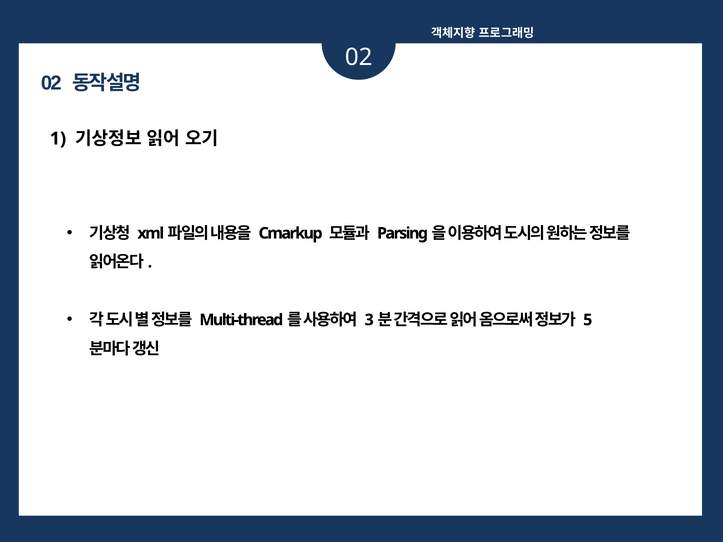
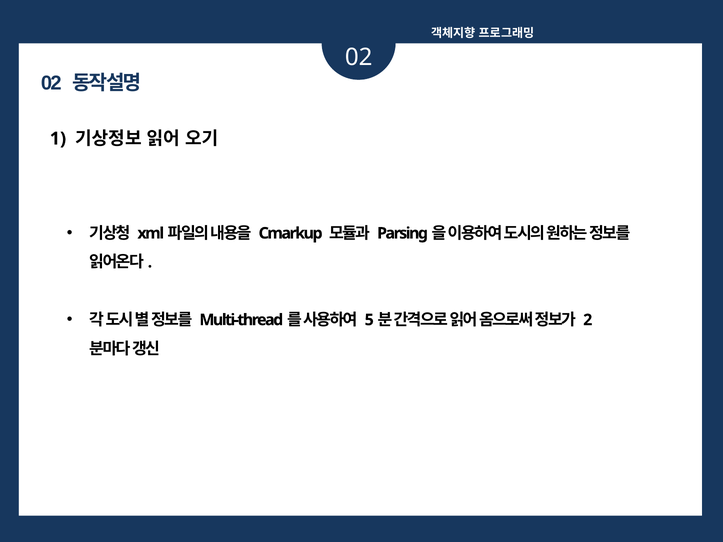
3: 3 -> 5 (369, 320)
5: 5 -> 2 (588, 320)
